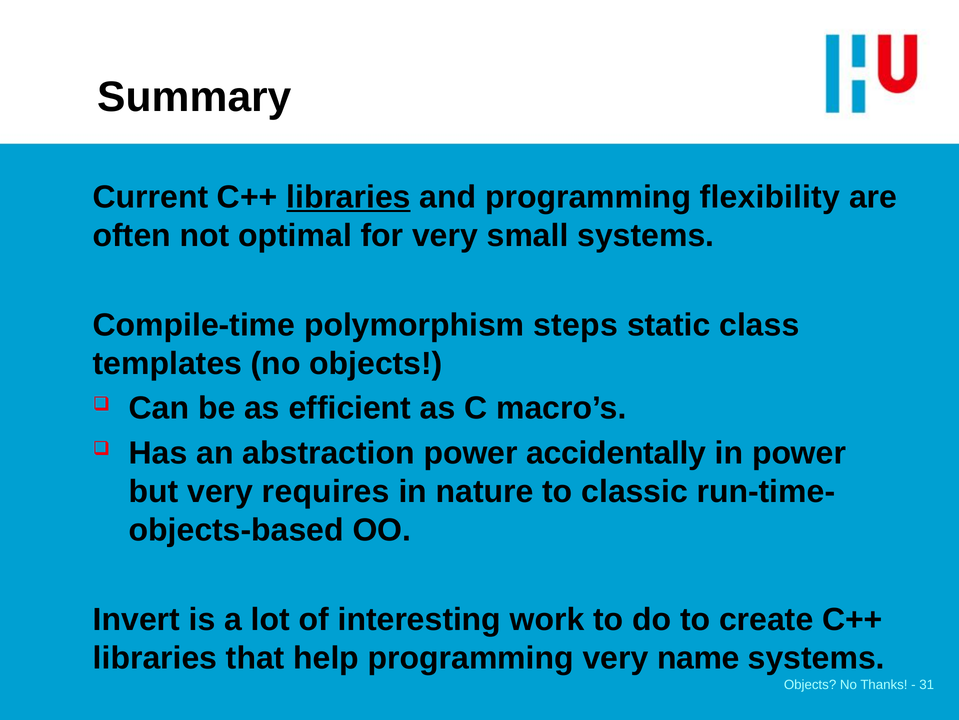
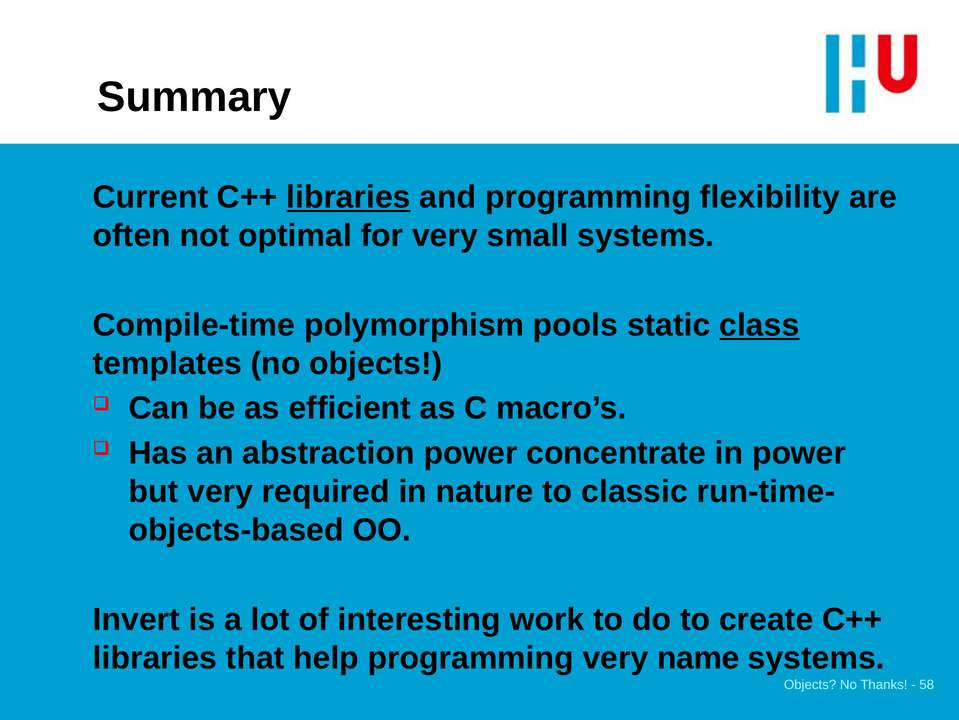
steps: steps -> pools (576, 325)
class underline: none -> present (759, 325)
accidentally: accidentally -> concentrate (616, 453)
requires: requires -> required (326, 491)
31: 31 -> 58 (927, 684)
